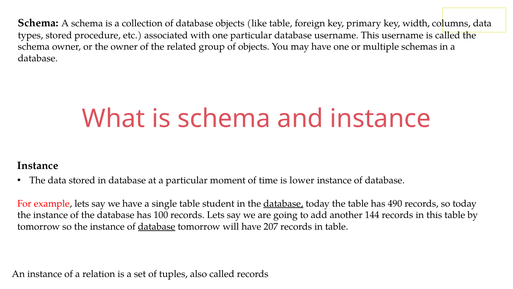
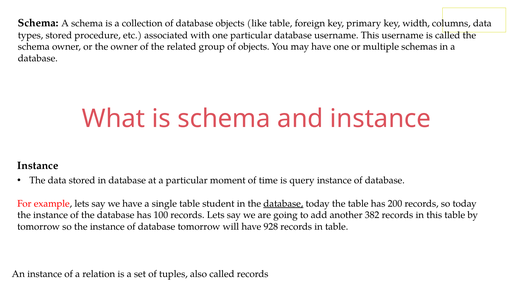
lower: lower -> query (302, 180)
490: 490 -> 200 (395, 203)
144: 144 -> 382 (372, 215)
database underline: present -> none (157, 226)
207: 207 -> 928 (271, 226)
